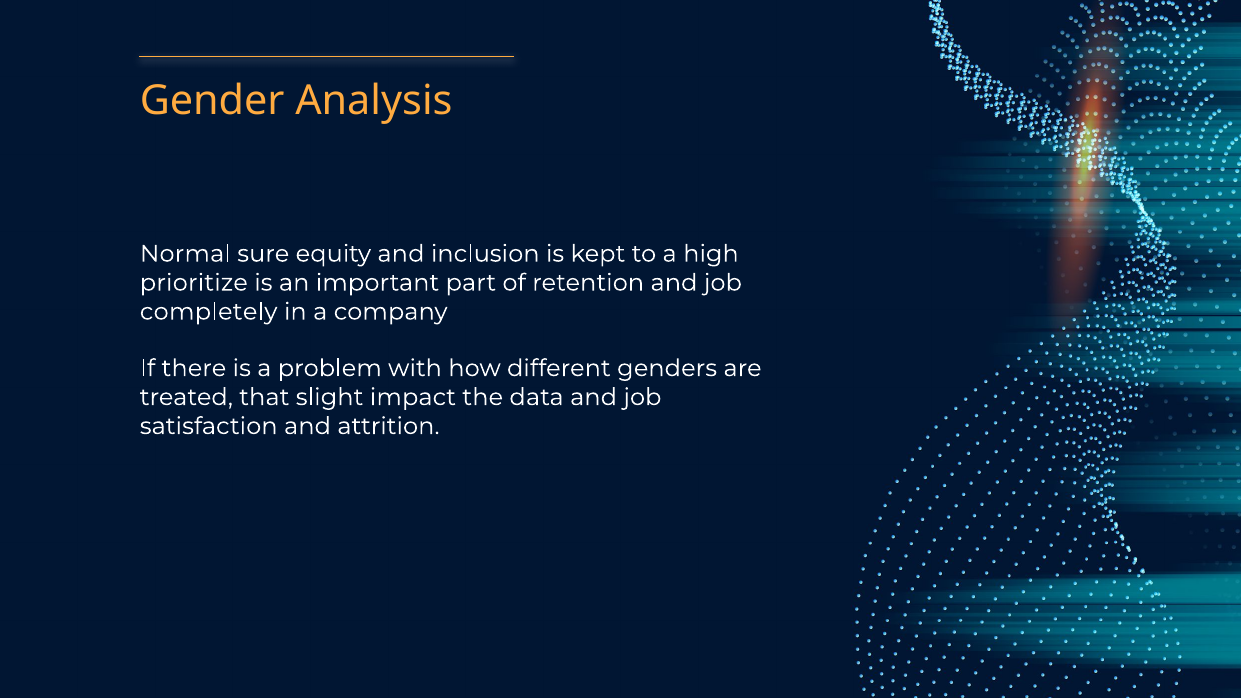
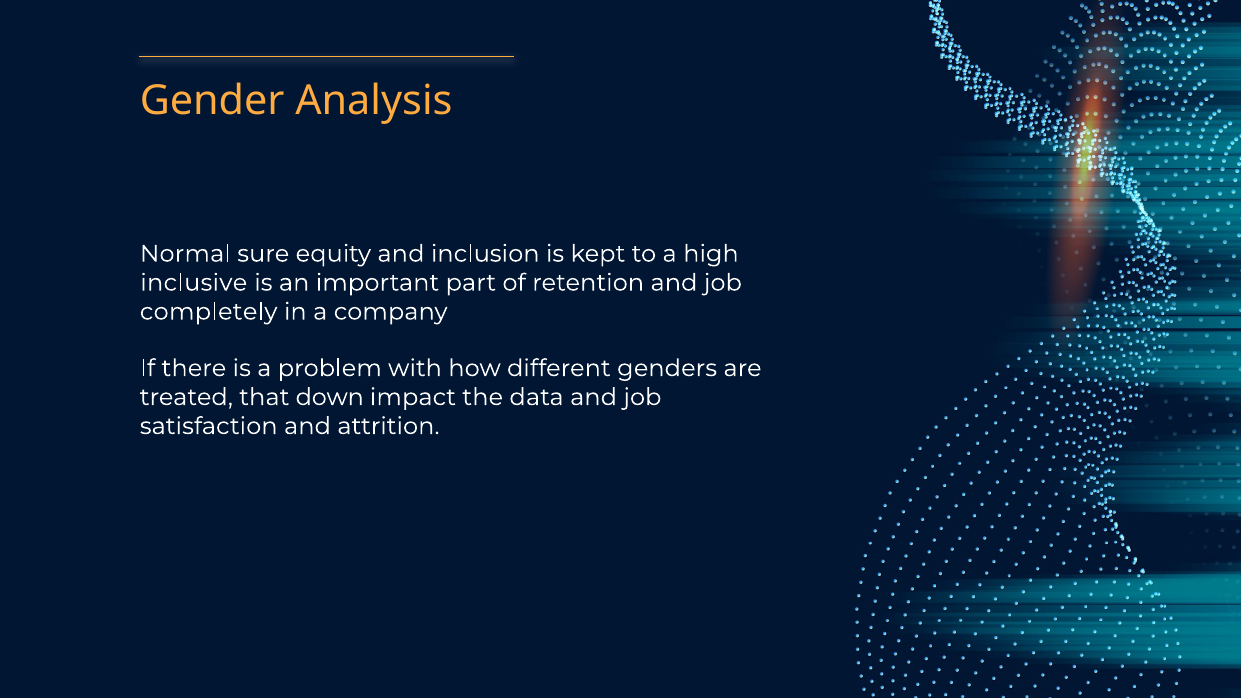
prioritize: prioritize -> inclusive (194, 283)
slight: slight -> down (330, 397)
